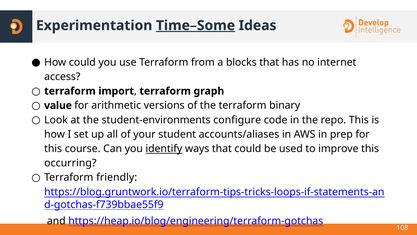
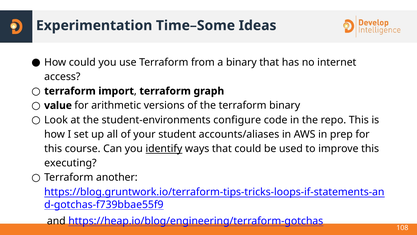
Time–Some underline: present -> none (195, 25)
a blocks: blocks -> binary (241, 62)
occurring: occurring -> executing (70, 163)
friendly: friendly -> another (117, 177)
